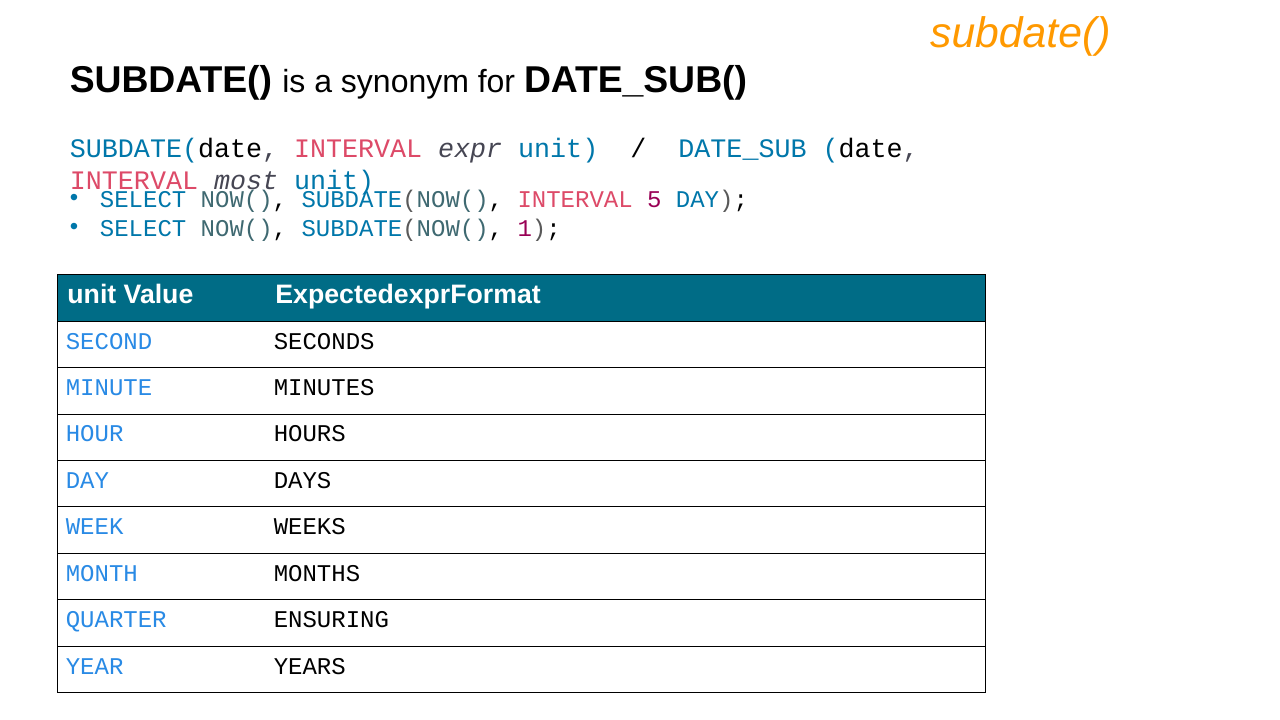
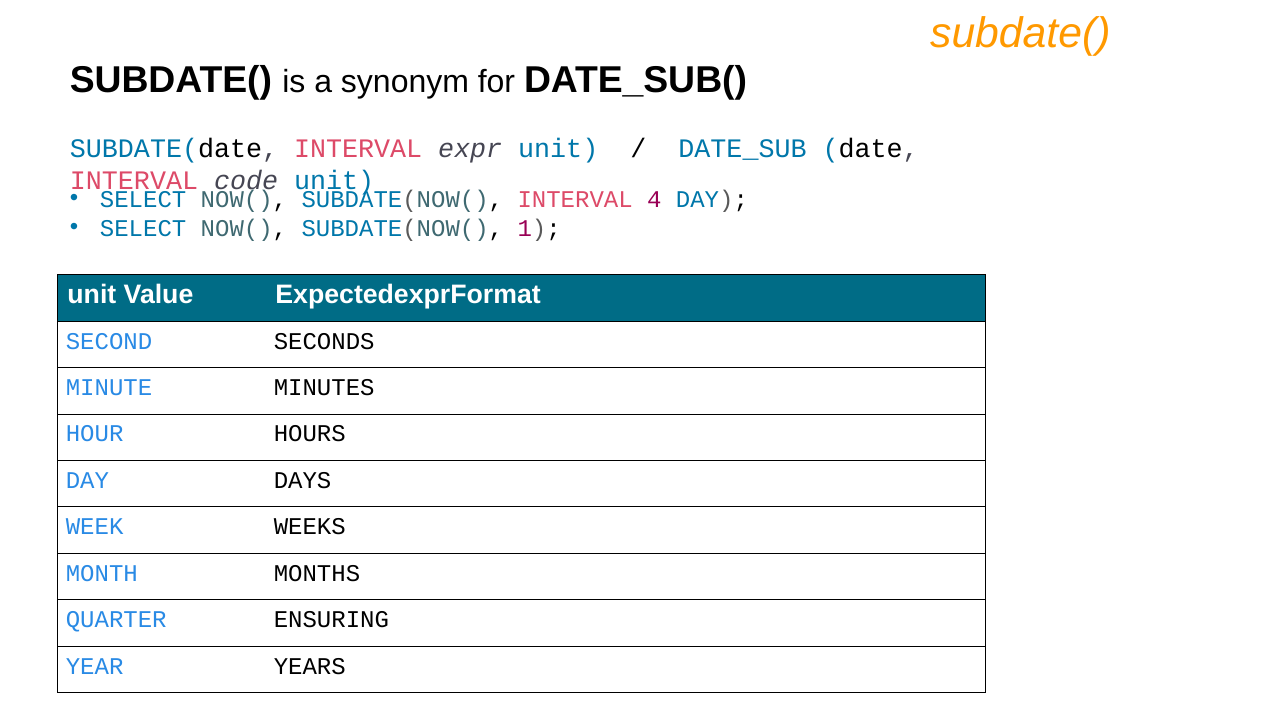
most: most -> code (246, 180)
5: 5 -> 4 (654, 199)
